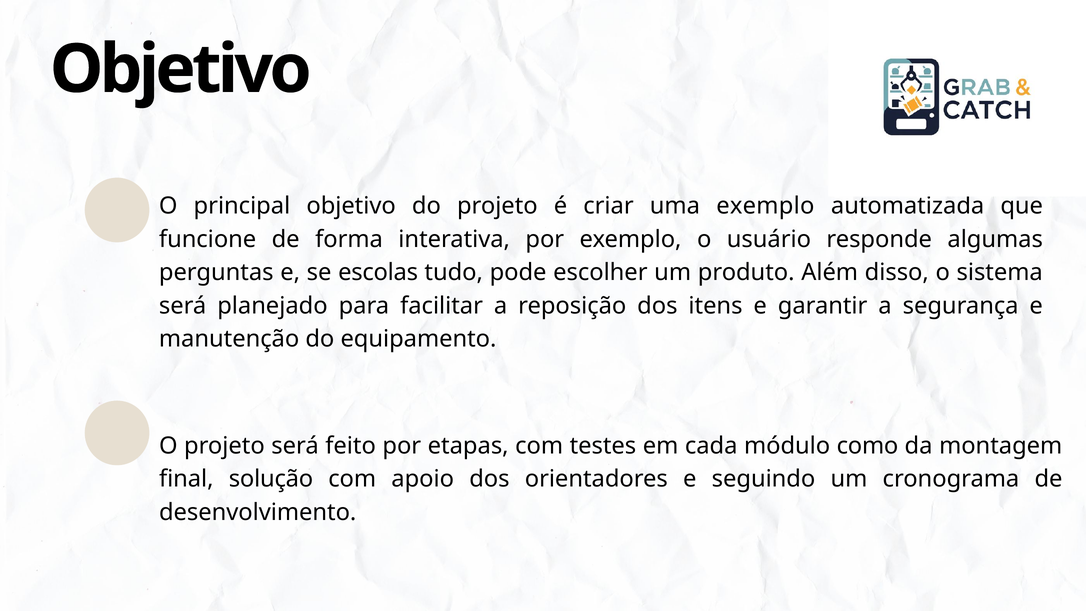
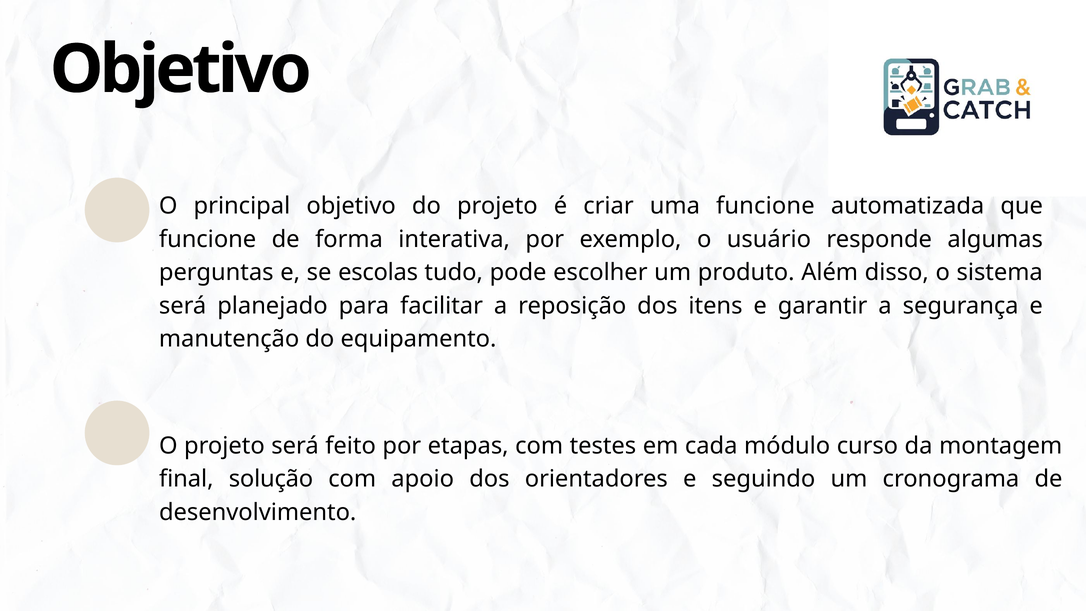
uma exemplo: exemplo -> funcione (765, 206)
como: como -> curso (867, 446)
